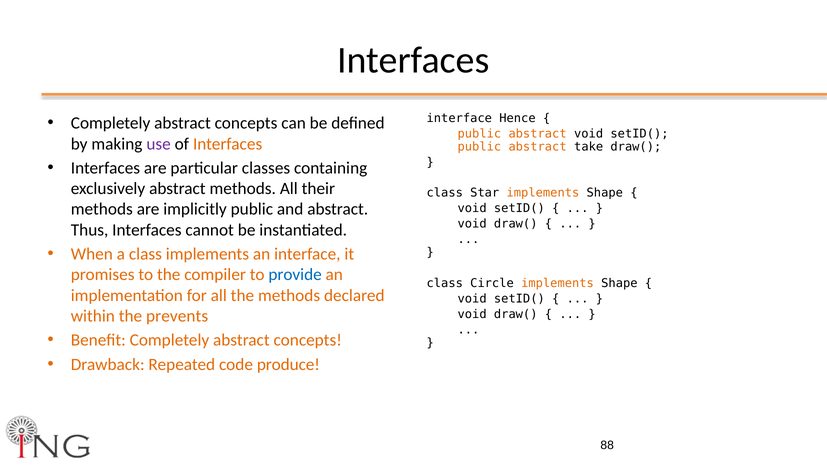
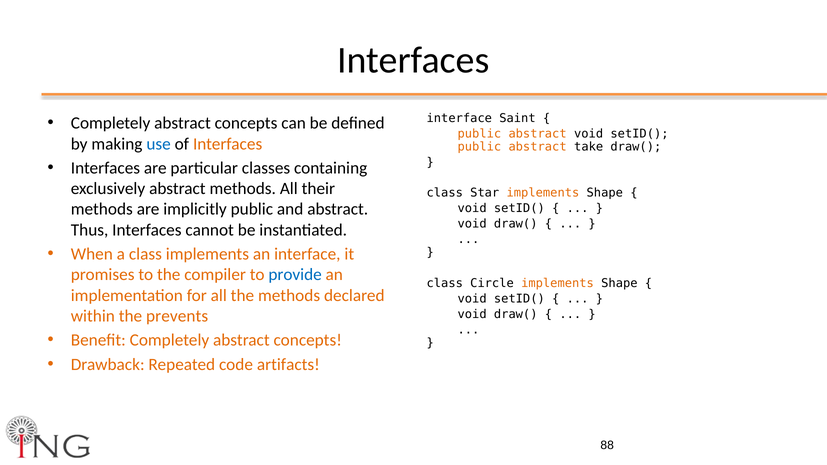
Hence: Hence -> Saint (517, 118)
use colour: purple -> blue (159, 144)
produce: produce -> artifacts (288, 364)
